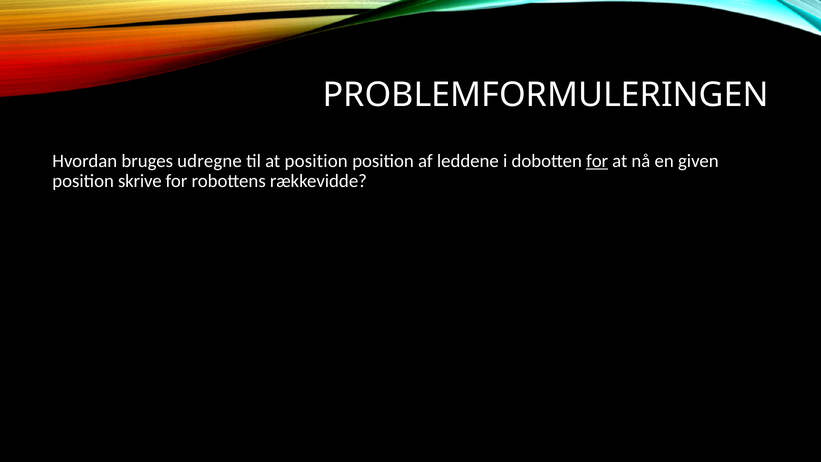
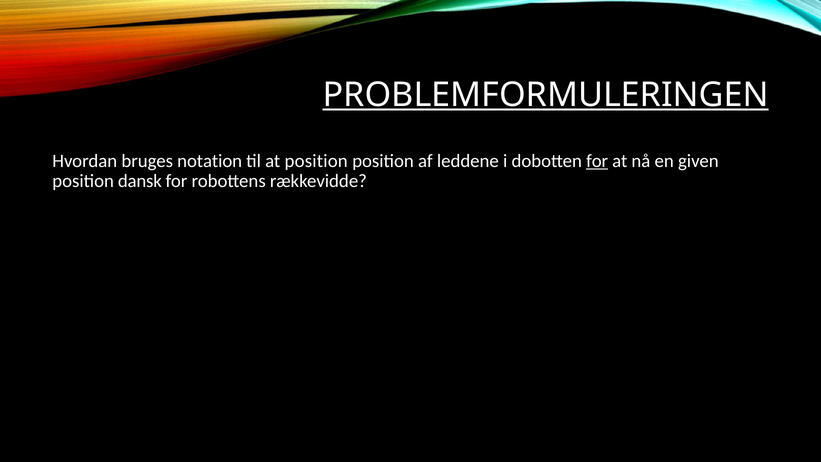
PROBLEMFORMULERINGEN underline: none -> present (546, 95)
udregne: udregne -> notation (210, 161)
skrive: skrive -> dansk (140, 181)
